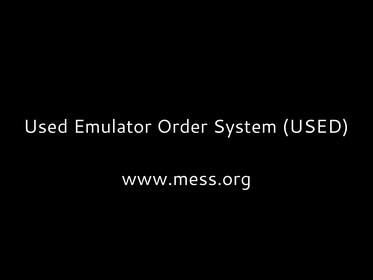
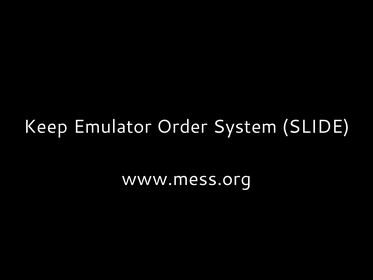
Used: Used -> Keep (46, 126)
System USED: USED -> SLIDE (316, 126)
